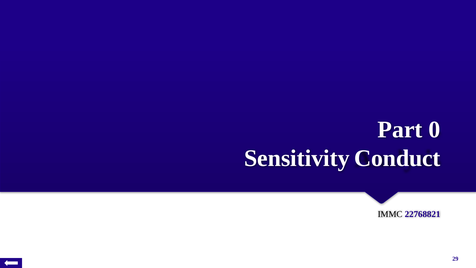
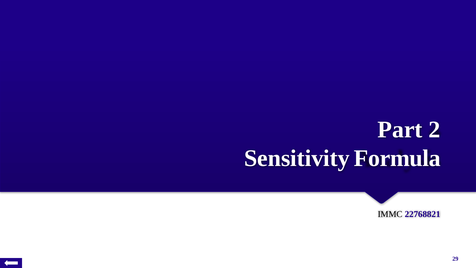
0: 0 -> 2 (434, 130)
Conduct: Conduct -> Formula (397, 158)
